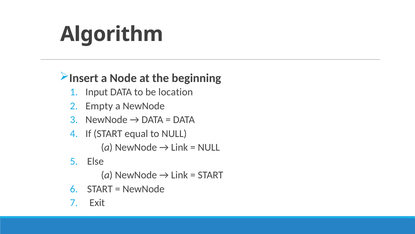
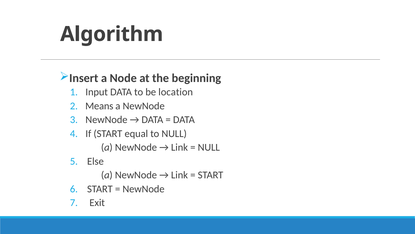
Empty: Empty -> Means (99, 106)
